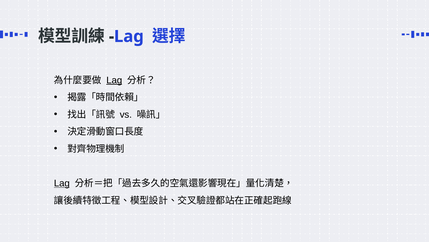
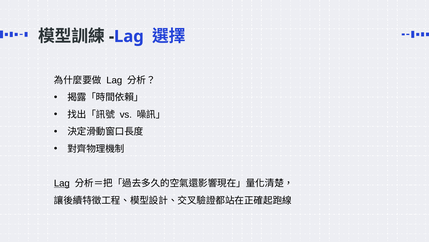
Lag underline: present -> none (114, 80)
